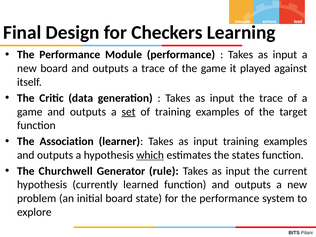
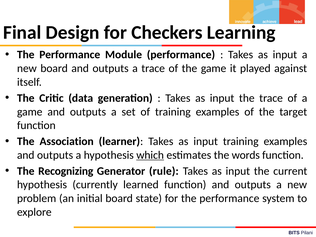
set underline: present -> none (129, 112)
states: states -> words (246, 155)
Churchwell: Churchwell -> Recognizing (66, 171)
